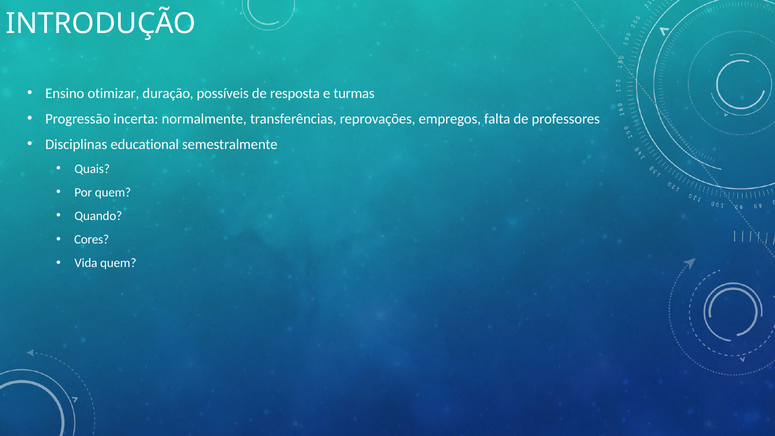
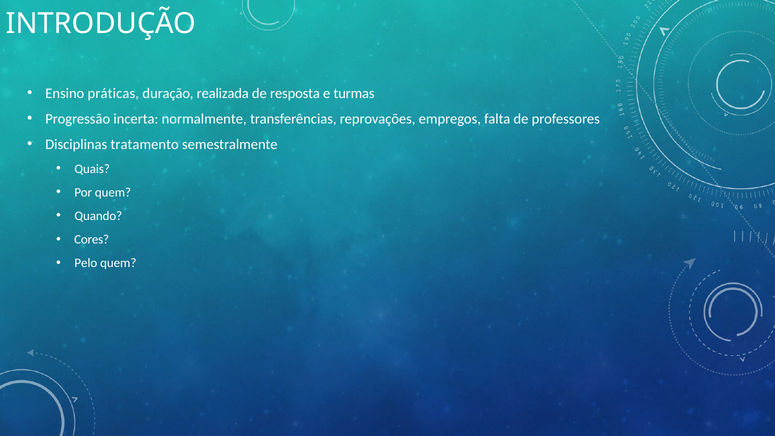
otimizar: otimizar -> práticas (113, 93)
possíveis: possíveis -> realizada (223, 93)
educational: educational -> tratamento (145, 144)
Vida: Vida -> Pelo (86, 263)
